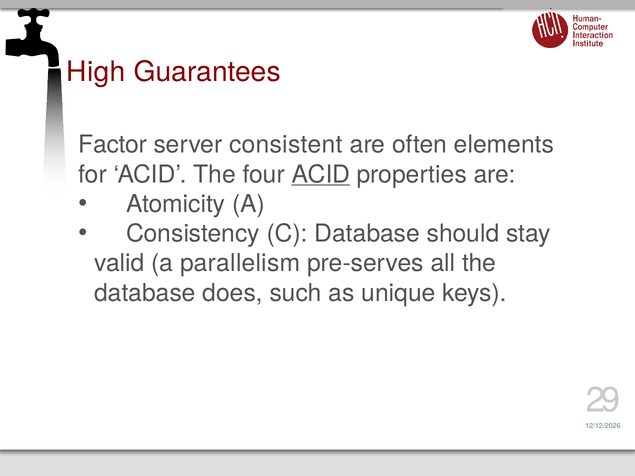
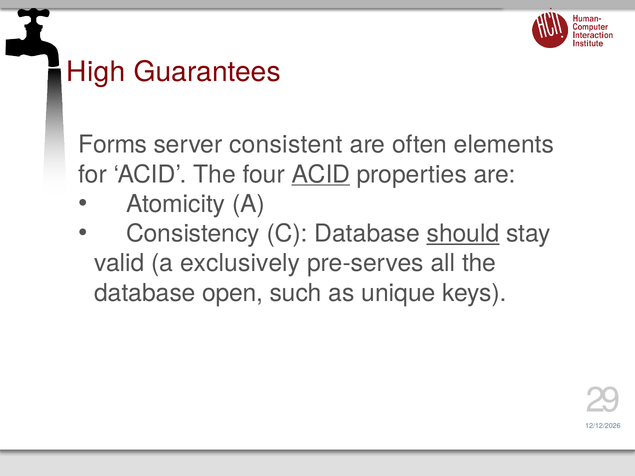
Factor: Factor -> Forms (113, 145)
should underline: none -> present (463, 234)
parallelism: parallelism -> exclusively (240, 263)
does: does -> open (233, 293)
